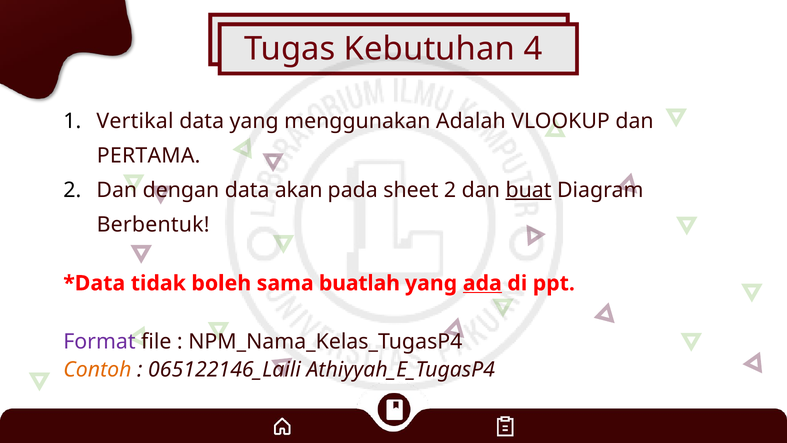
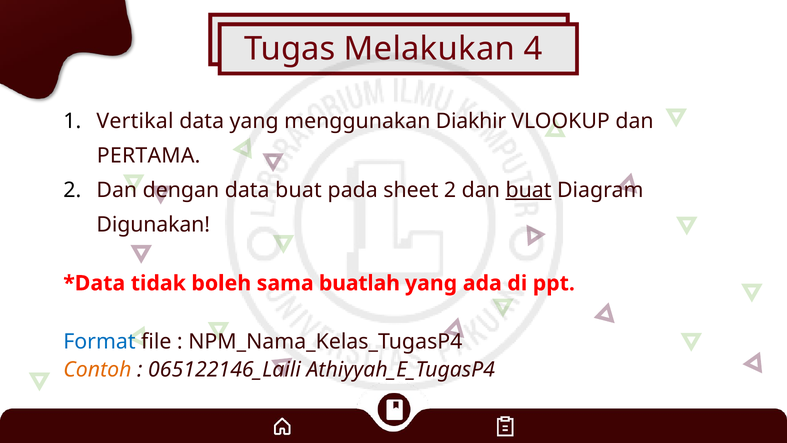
Kebutuhan: Kebutuhan -> Melakukan (429, 49)
Adalah: Adalah -> Diakhir (471, 121)
data akan: akan -> buat (298, 190)
Berbentuk: Berbentuk -> Digunakan (153, 225)
ada underline: present -> none (482, 283)
Format colour: purple -> blue (99, 342)
